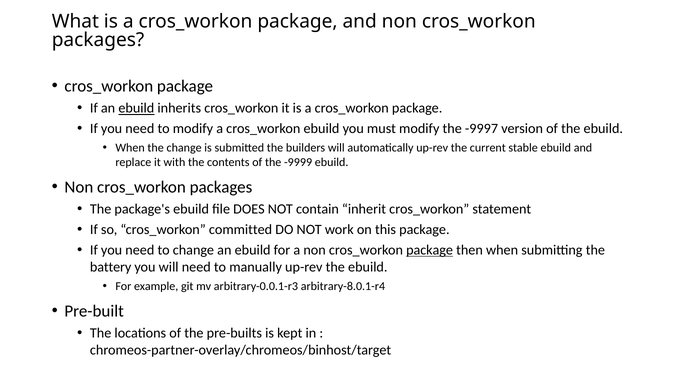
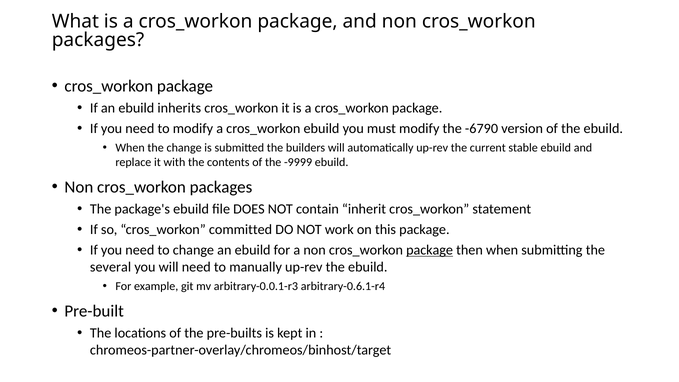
ebuild underline: present -> none (136, 108)
-9997: -9997 -> -6790 (482, 129)
battery: battery -> several (111, 267)
arbitrary-8.0.1-r4: arbitrary-8.0.1-r4 -> arbitrary-0.6.1-r4 (343, 286)
